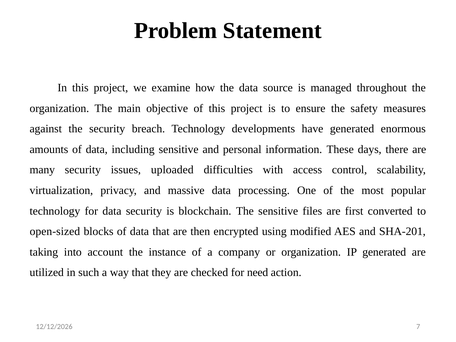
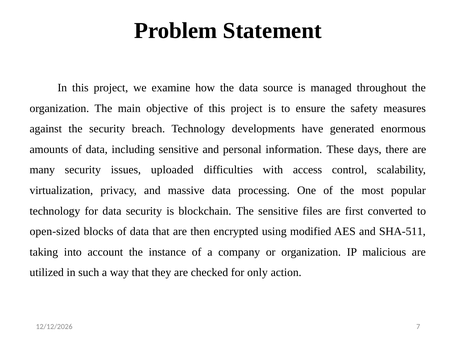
SHA-201: SHA-201 -> SHA-511 (402, 231)
IP generated: generated -> malicious (384, 252)
need: need -> only (257, 272)
